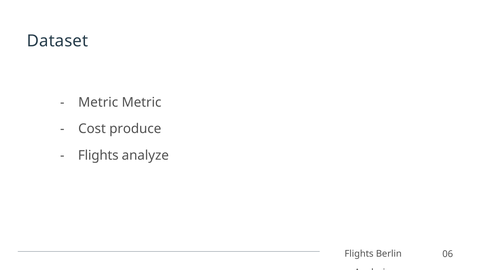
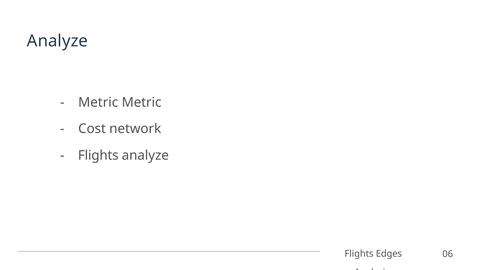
Dataset: Dataset -> Analyze (58, 41)
produce: produce -> network (135, 129)
Berlin: Berlin -> Edges (389, 254)
